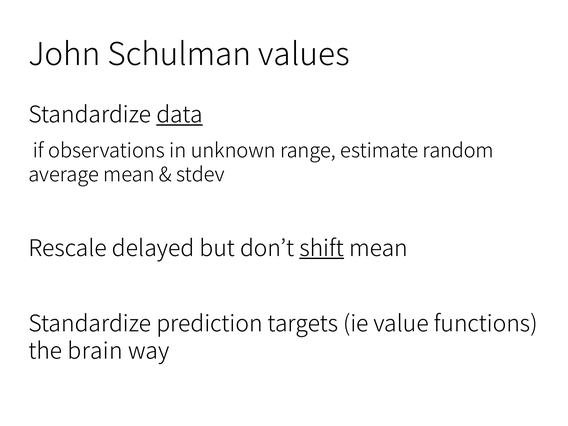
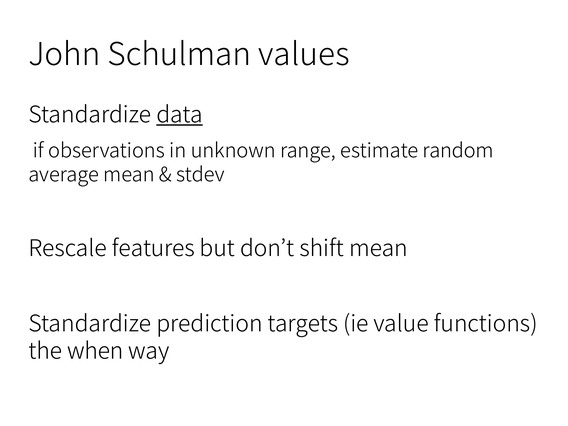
delayed: delayed -> features (153, 249)
shift underline: present -> none (322, 249)
brain: brain -> when (95, 351)
